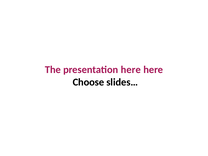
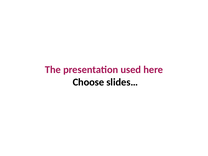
presentation here: here -> used (131, 70)
